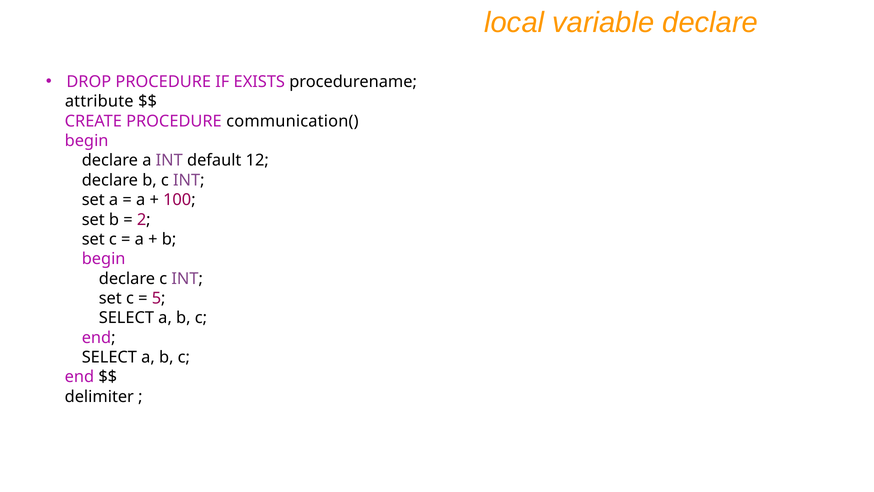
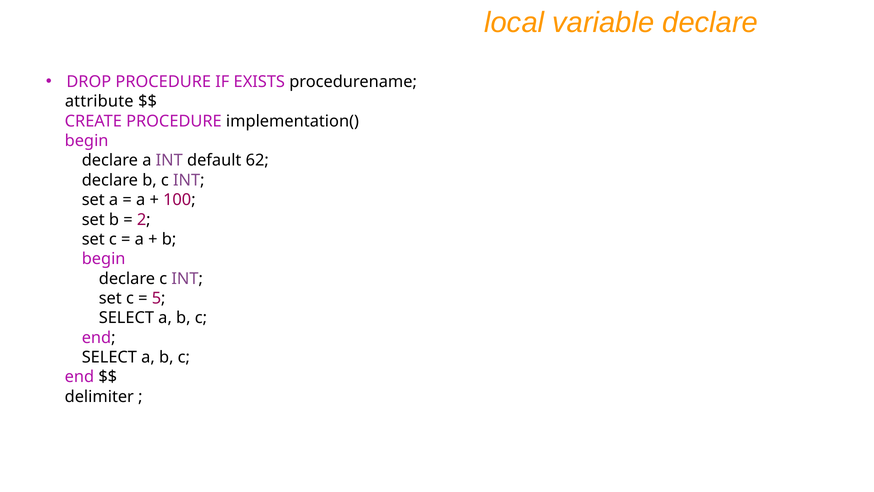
communication(: communication( -> implementation( (292, 121)
12: 12 -> 62 (257, 160)
